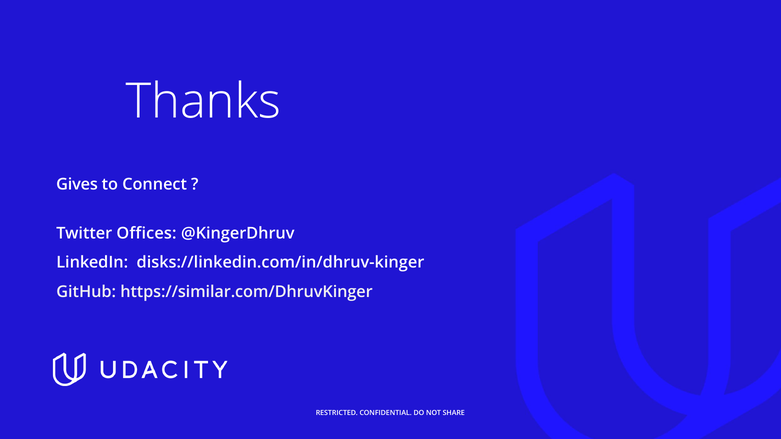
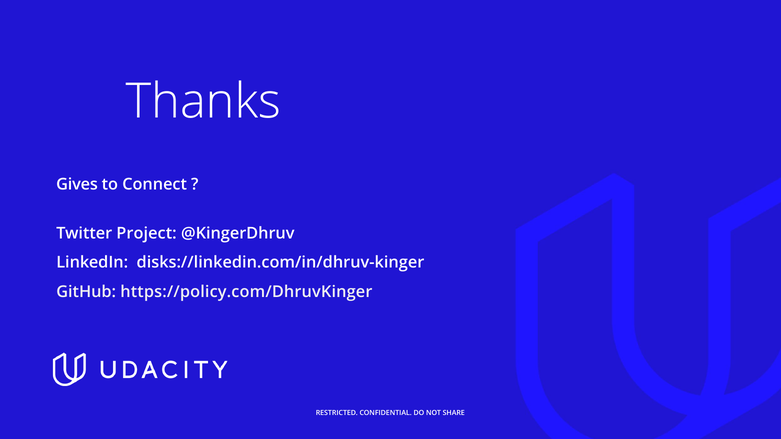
Offices: Offices -> Project (147, 234)
https://similar.com/DhruvKinger: https://similar.com/DhruvKinger -> https://policy.com/DhruvKinger (246, 292)
